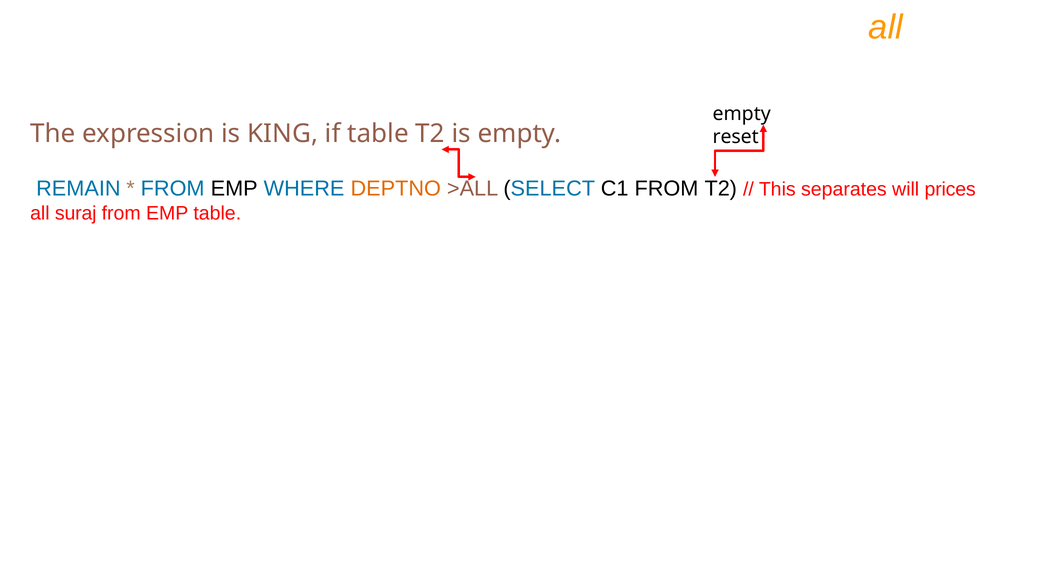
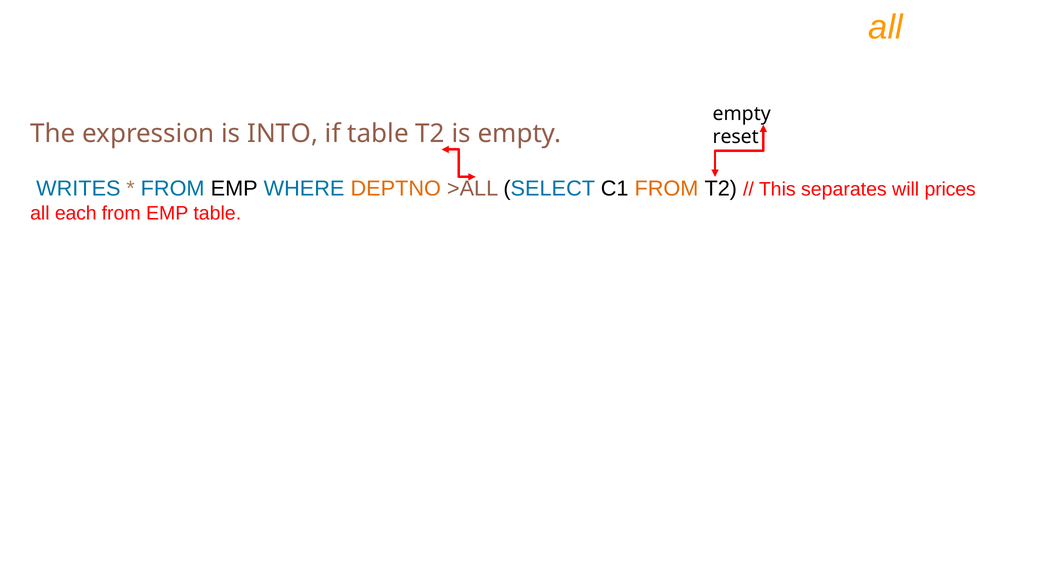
KING: KING -> INTO (283, 134)
REMAIN: REMAIN -> WRITES (78, 189)
FROM colour: black -> orange (666, 189)
suraj: suraj -> each (76, 213)
